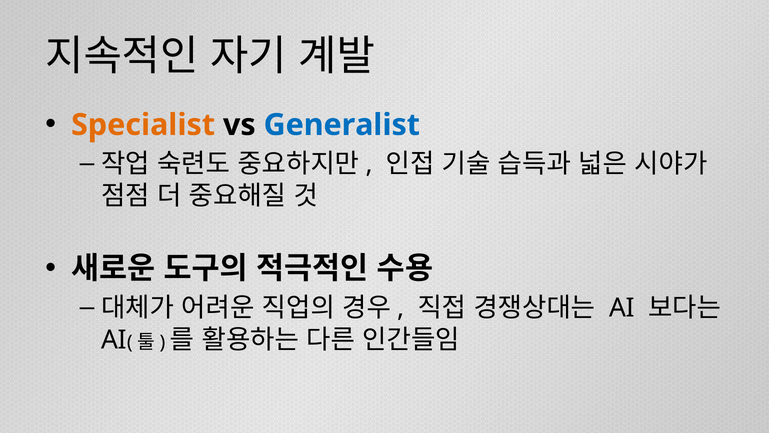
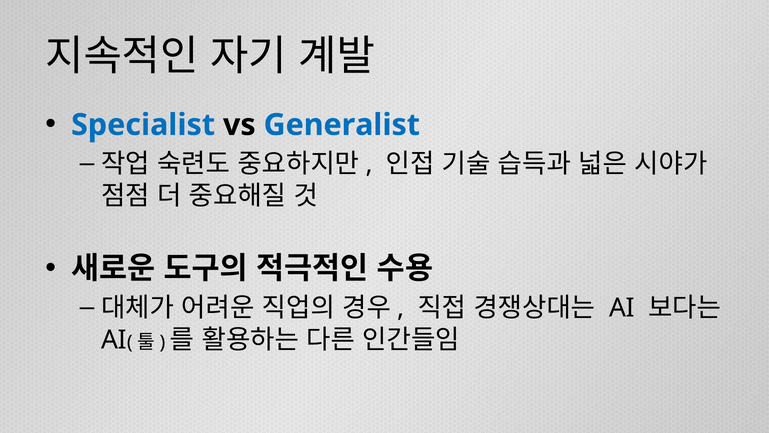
Specialist colour: orange -> blue (143, 125)
